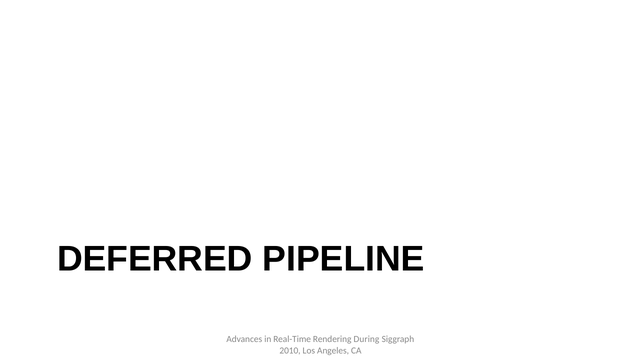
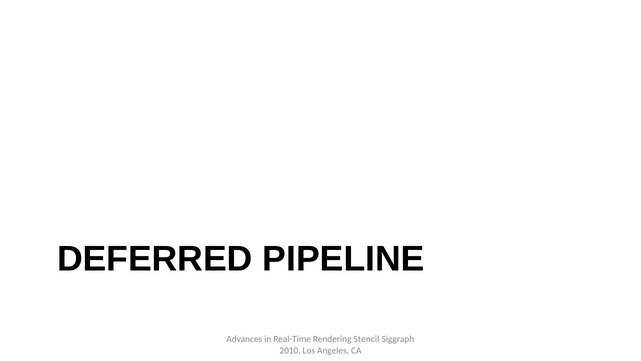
During: During -> Stencil (366, 339)
